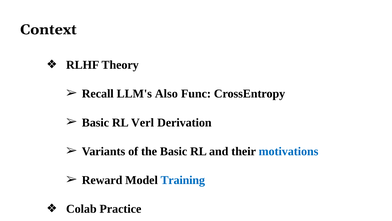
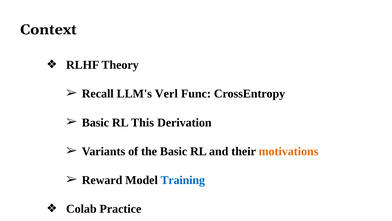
Also: Also -> Verl (166, 94)
Verl: Verl -> This (143, 122)
motivations colour: blue -> orange (288, 151)
